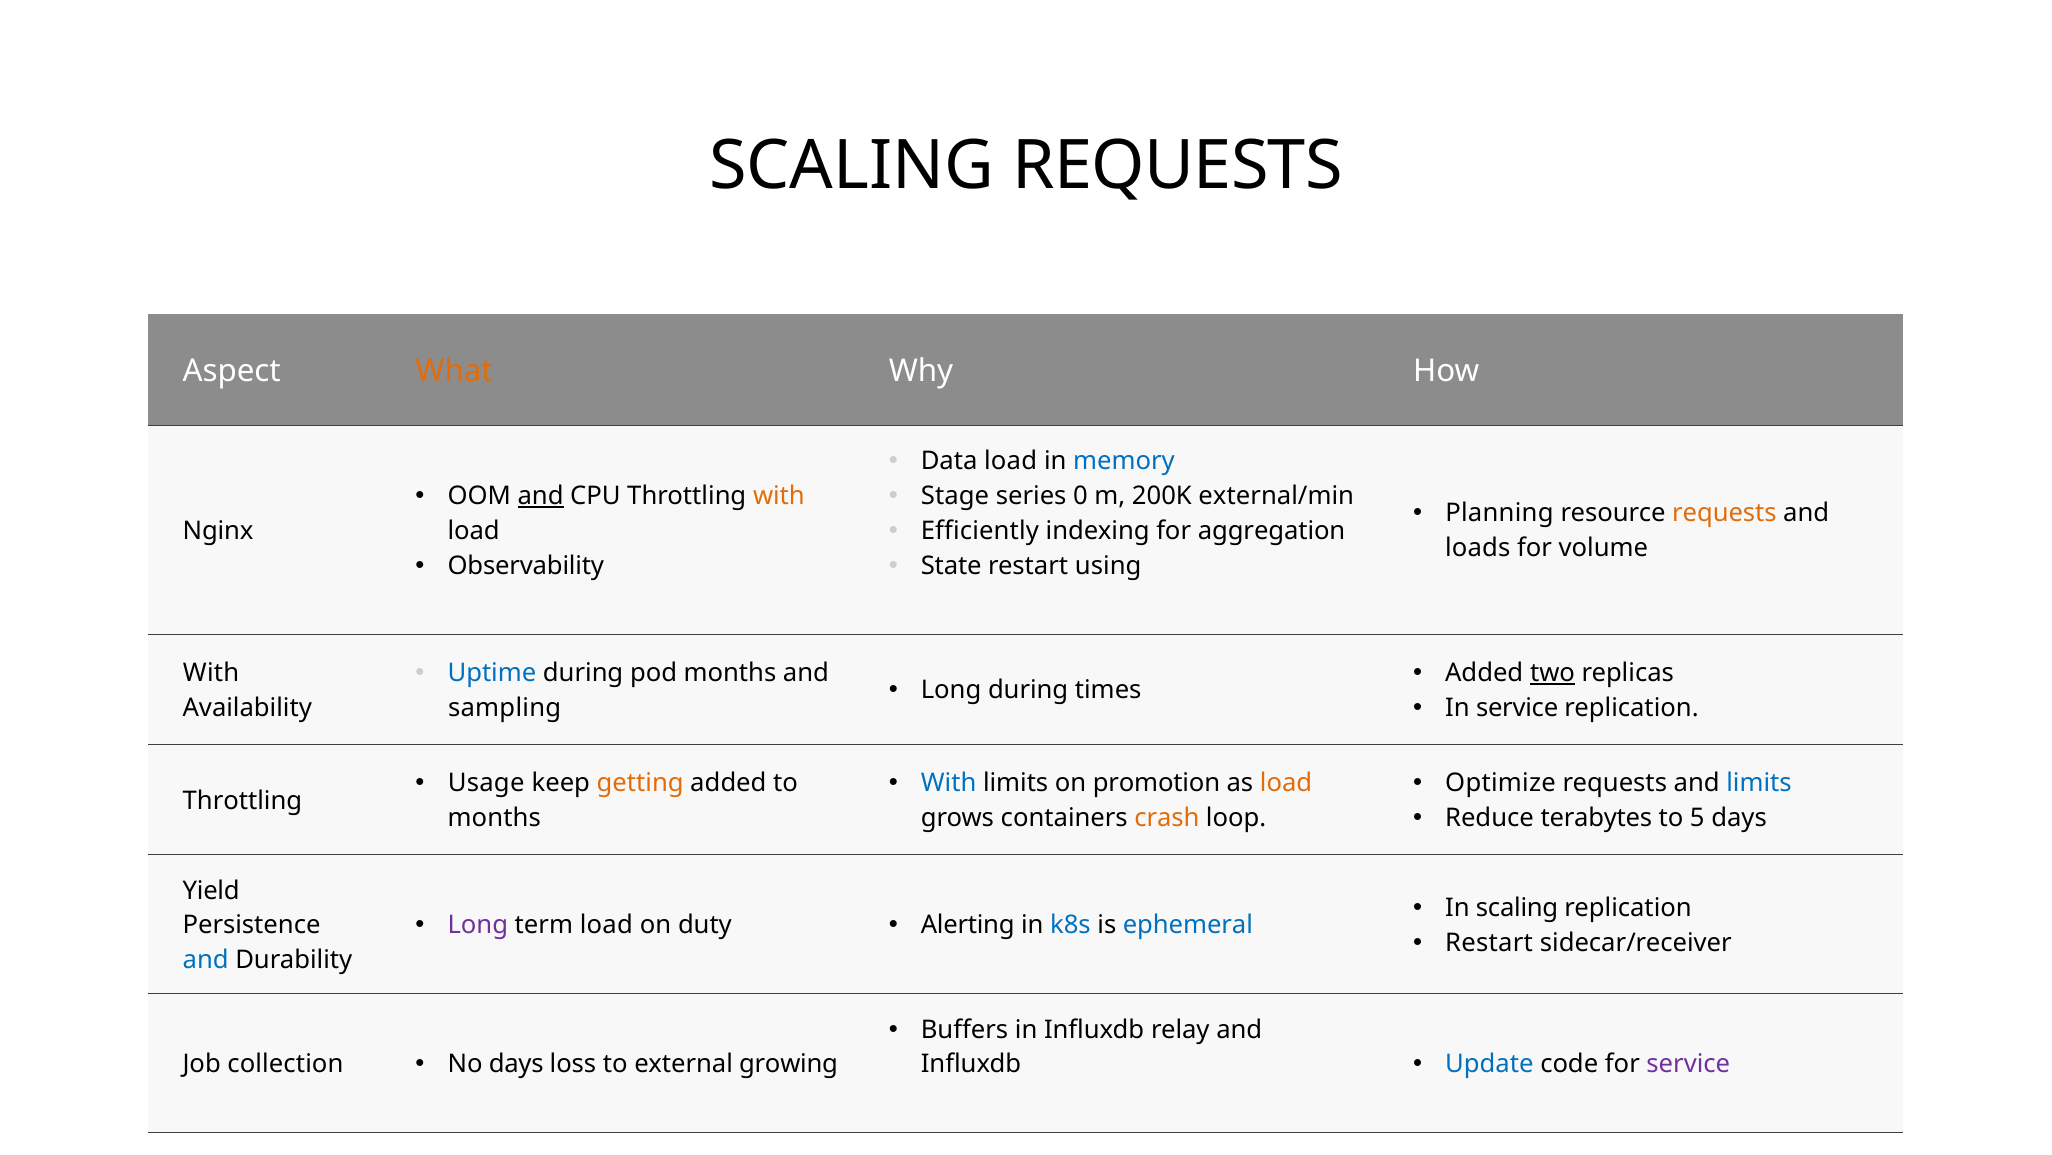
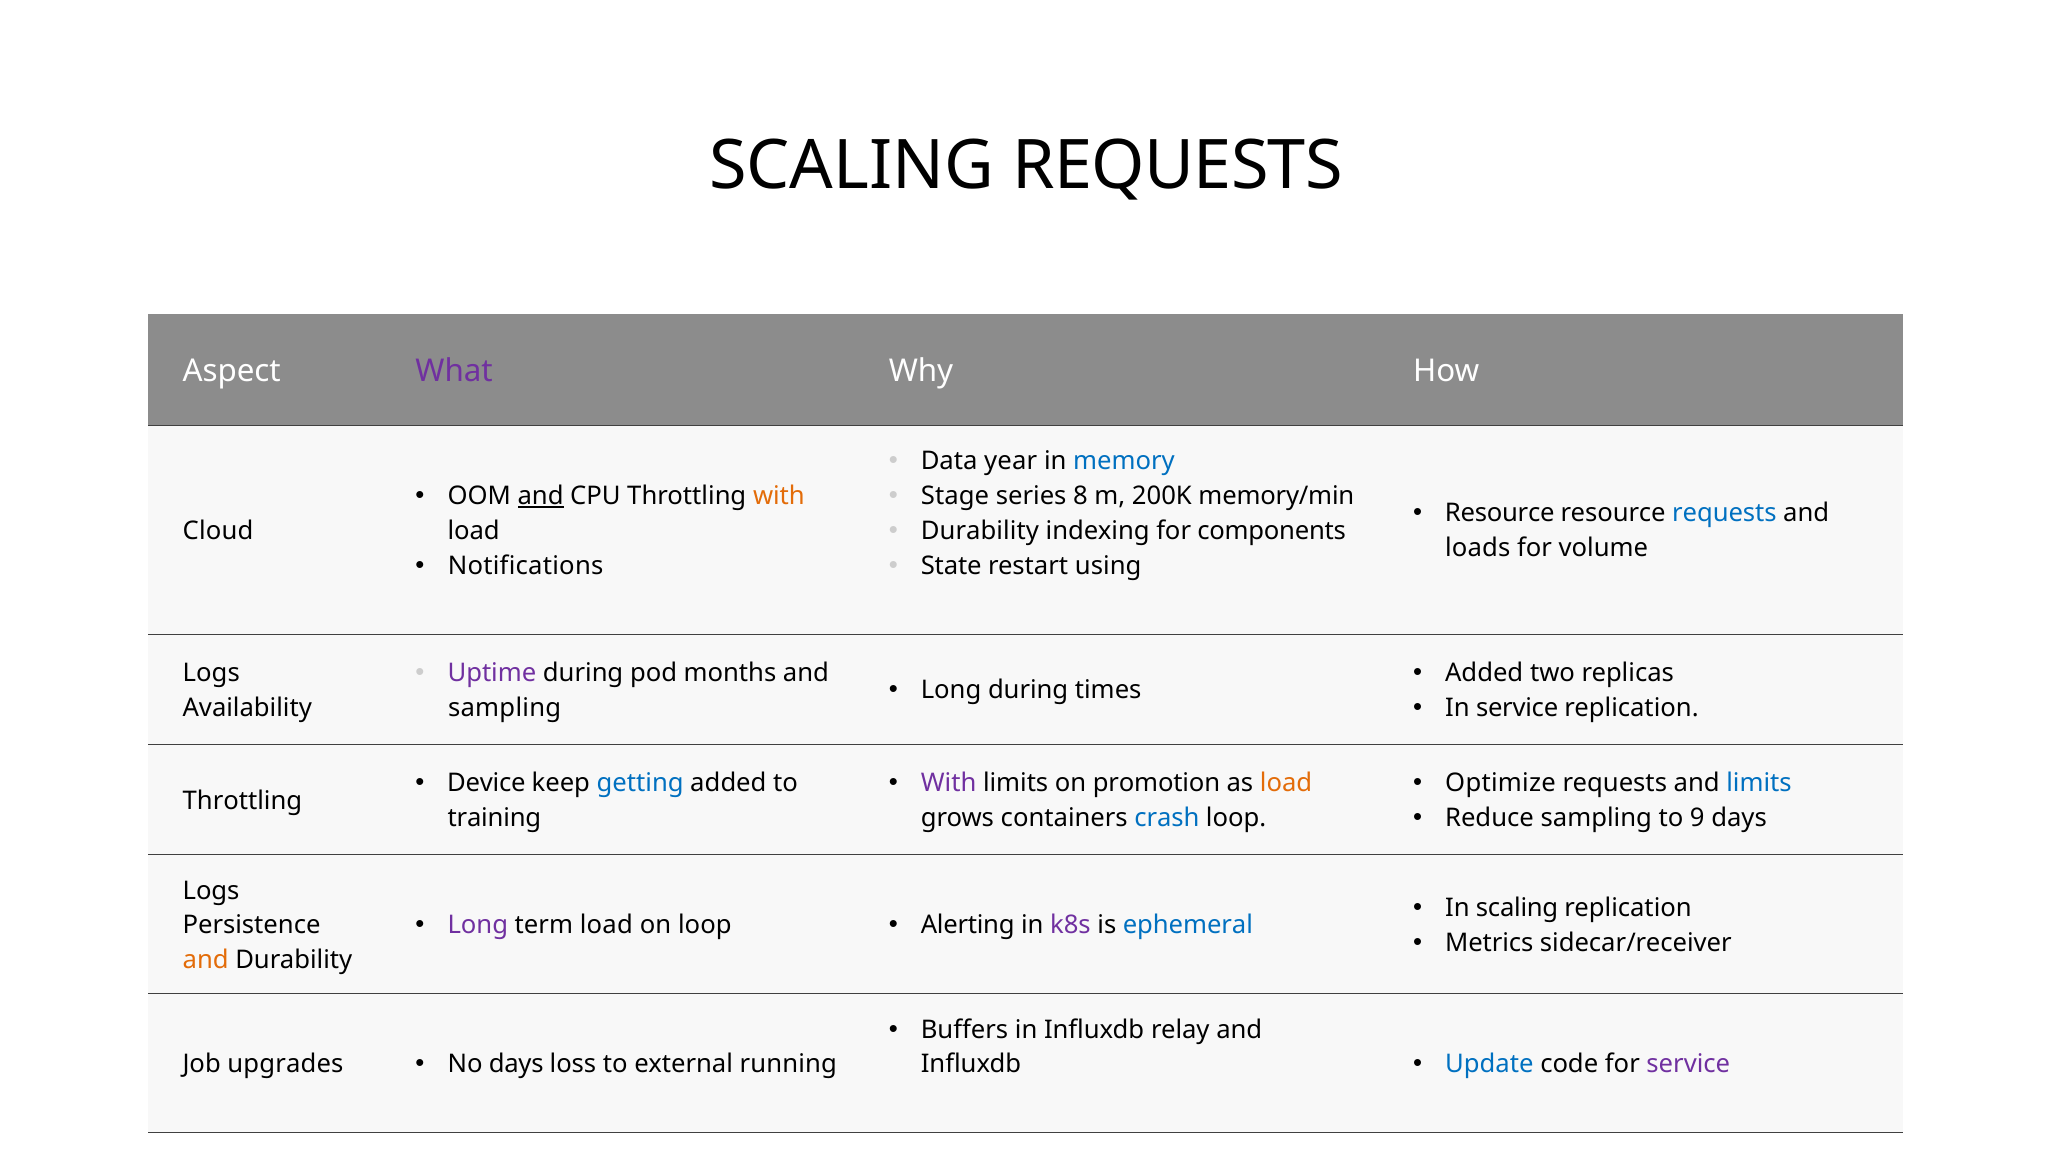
What colour: orange -> purple (454, 371)
Data load: load -> year (1011, 461)
0: 0 -> 8 (1080, 495)
external/min: external/min -> memory/min (1276, 495)
Planning: Planning -> Resource (1500, 513)
requests colour: orange -> blue (1724, 513)
Efficiently: Efficiently -> Durability (980, 530)
aggregation: aggregation -> components (1272, 530)
Nginx: Nginx -> Cloud (218, 530)
Observability: Observability -> Notifications (526, 565)
Uptime colour: blue -> purple (492, 672)
two underline: present -> none (1552, 672)
With: With -> Logs (211, 672)
Usage: Usage -> Device (486, 783)
getting colour: orange -> blue (640, 783)
With colour: blue -> purple (949, 783)
Reduce terabytes: terabytes -> sampling (1596, 818)
5: 5 -> 9 (1697, 818)
months: months -> training (494, 818)
crash colour: orange -> blue (1167, 818)
Yield: Yield -> Logs (211, 890)
on duty: duty -> loop (705, 925)
k8s colour: blue -> purple (1070, 925)
Restart: Restart -> Metrics (1489, 942)
and colour: blue -> orange (206, 960)
collection: collection -> upgrades (285, 1064)
growing: growing -> running (788, 1064)
